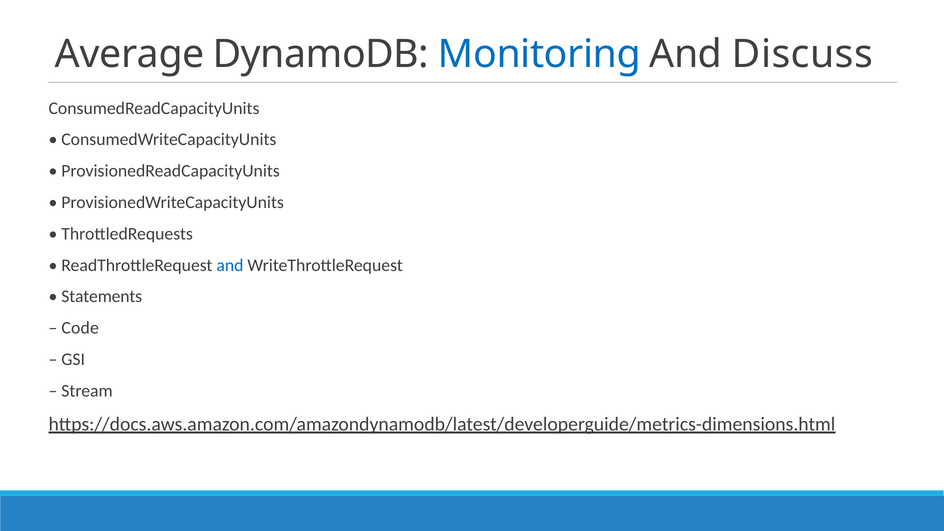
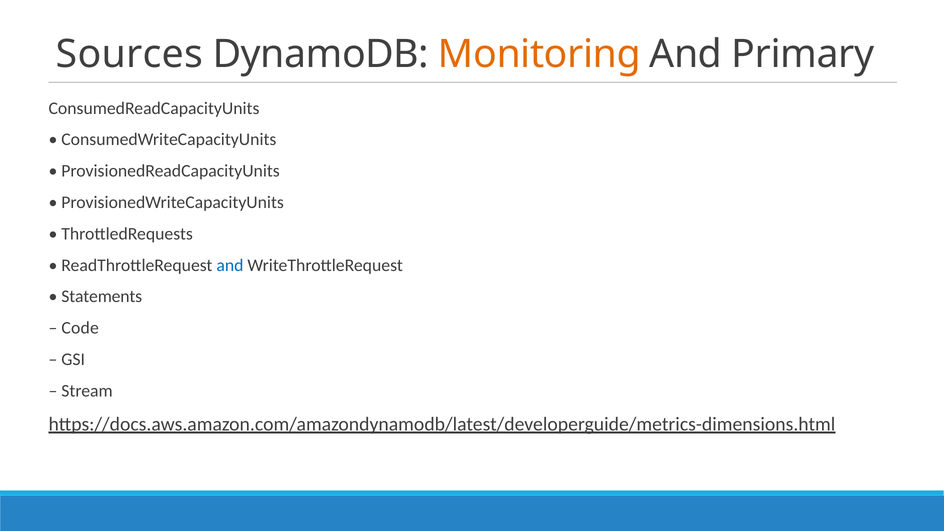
Average: Average -> Sources (129, 54)
Monitoring colour: blue -> orange (539, 54)
Discuss: Discuss -> Primary (803, 54)
